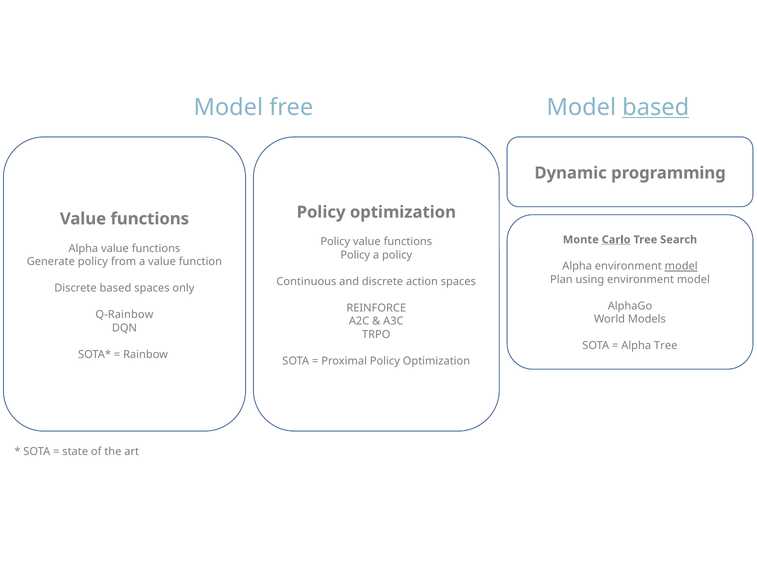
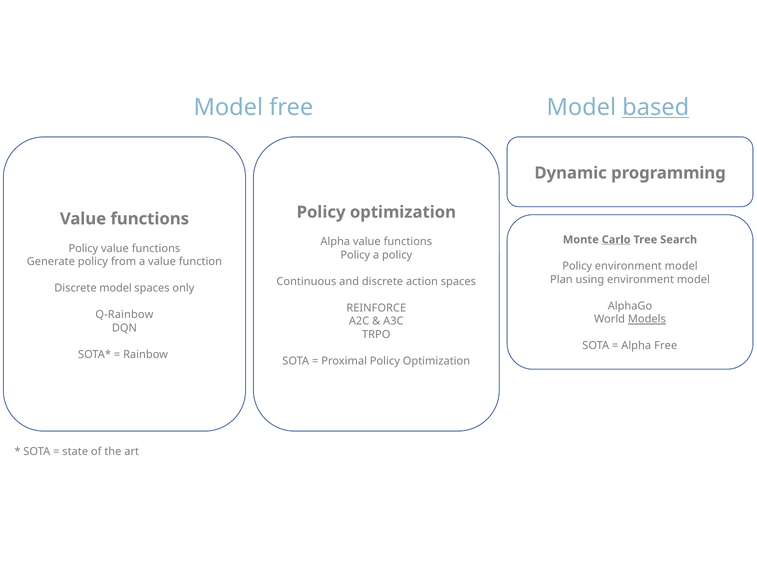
Policy: Policy -> Alpha (335, 242)
Alpha: Alpha -> Policy (83, 248)
Alpha: Alpha -> Policy (577, 266)
model underline: present -> none (681, 266)
Discrete based: based -> model (116, 288)
Models underline: none -> present (647, 319)
Alpha Tree: Tree -> Free (666, 346)
